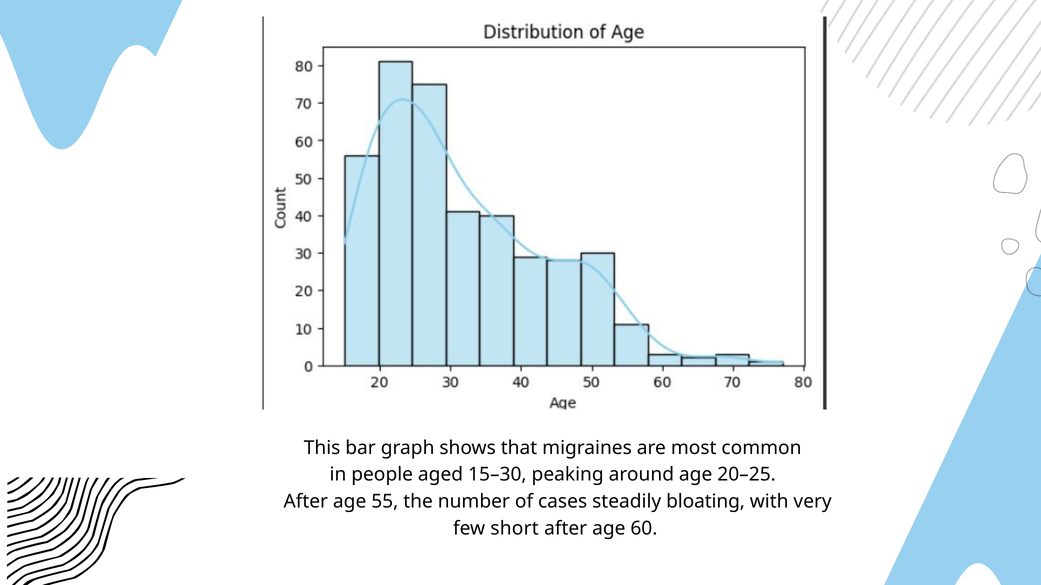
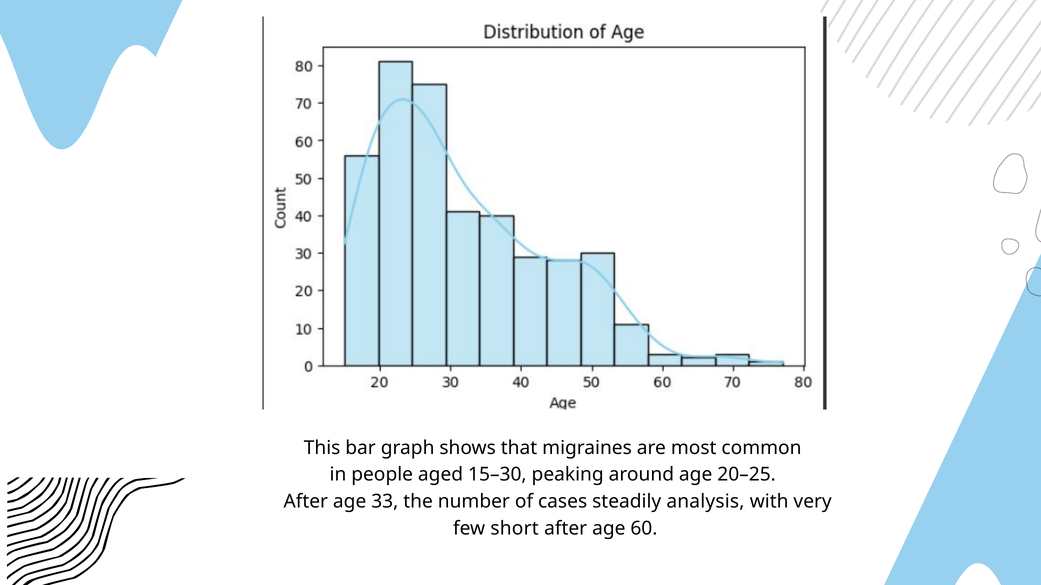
55: 55 -> 33 (385, 502)
bloating: bloating -> analysis (705, 502)
